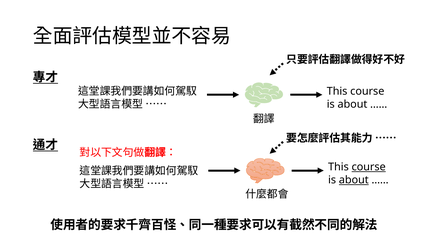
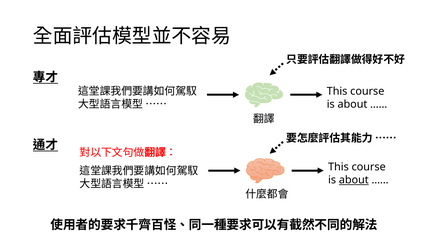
course underline: present -> none (369, 167)
